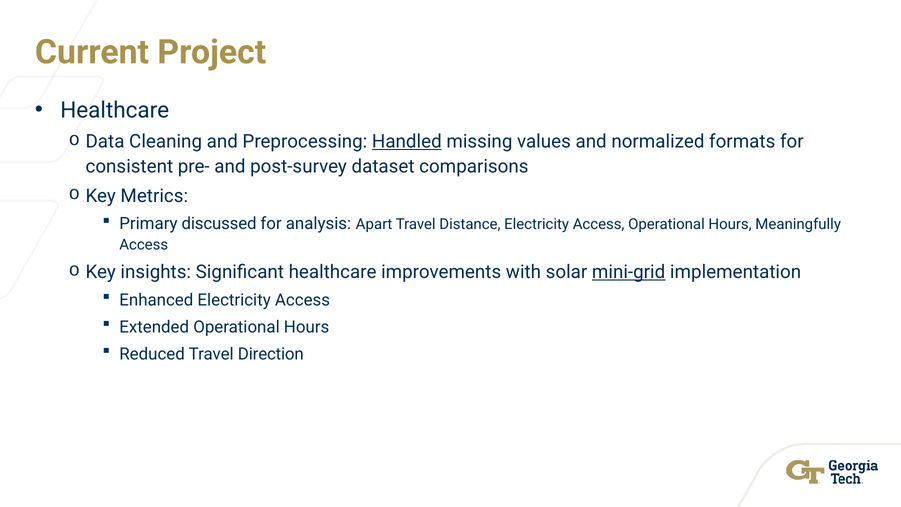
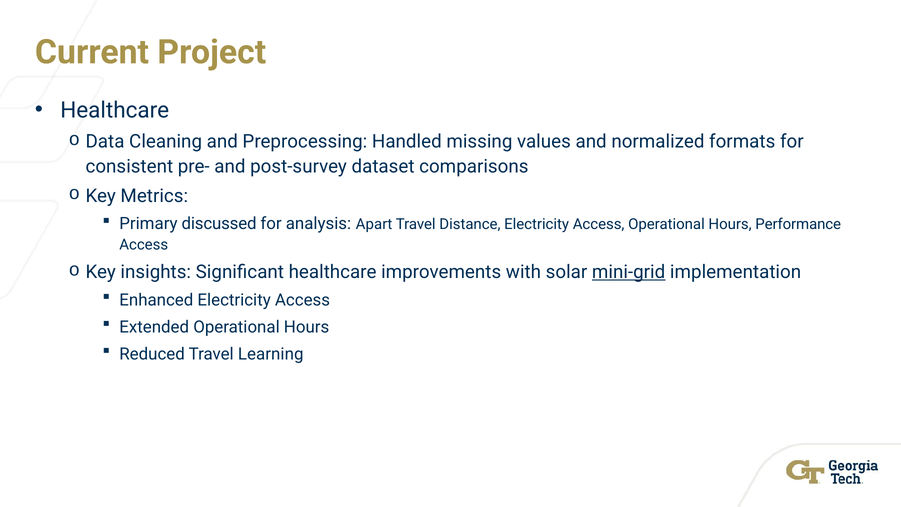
Handled underline: present -> none (407, 141)
Meaningfully: Meaningfully -> Performance (798, 224)
Direction: Direction -> Learning (271, 354)
